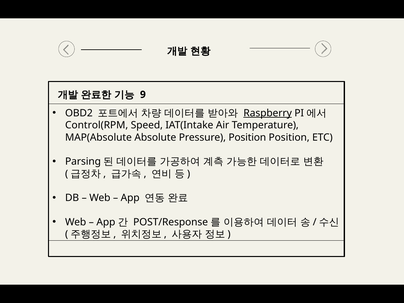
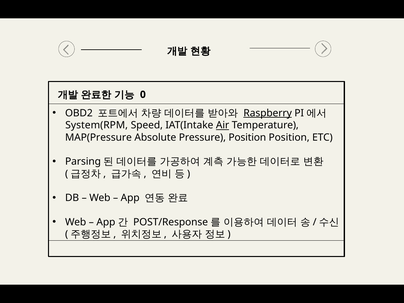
9: 9 -> 0 (143, 95)
Control(RPM: Control(RPM -> System(RPM (97, 125)
Air underline: none -> present (223, 125)
MAP(Absolute: MAP(Absolute -> MAP(Pressure (98, 137)
